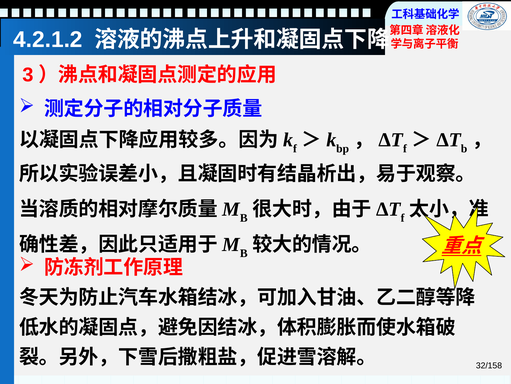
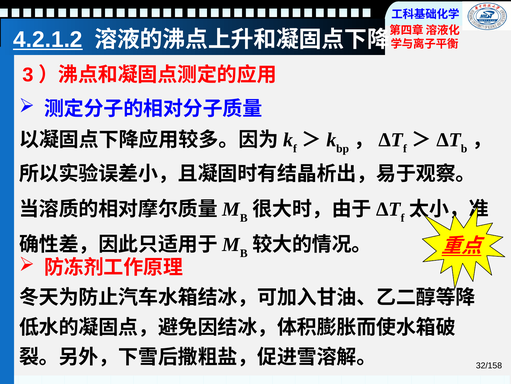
4.2.1.2 underline: none -> present (48, 40)
